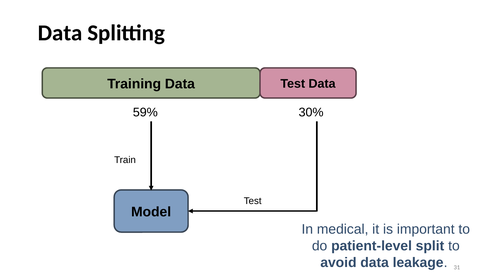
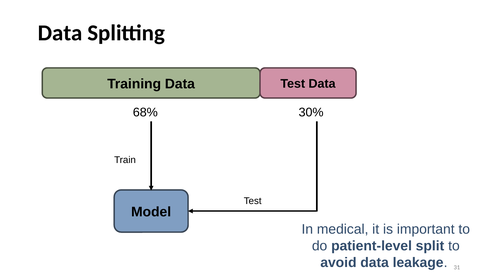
59%: 59% -> 68% (145, 112)
